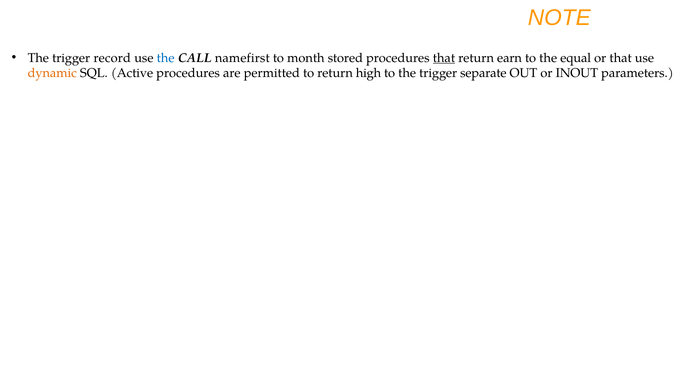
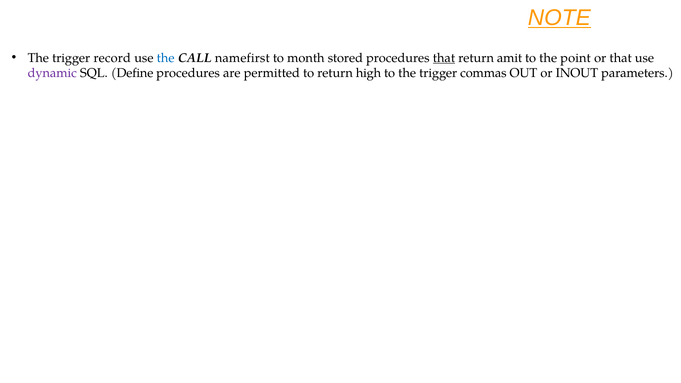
NOTE underline: none -> present (559, 18)
earn: earn -> amit (510, 58)
equal: equal -> point (576, 58)
dynamic colour: orange -> purple (52, 73)
Active: Active -> Define (132, 73)
separate: separate -> commas (483, 73)
